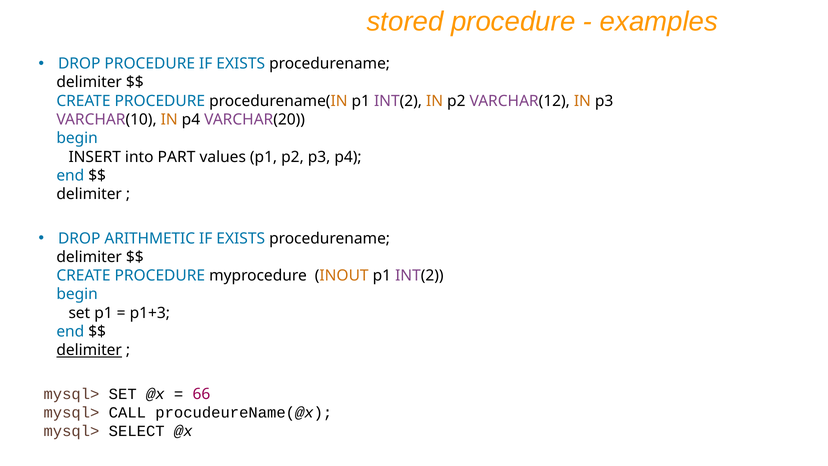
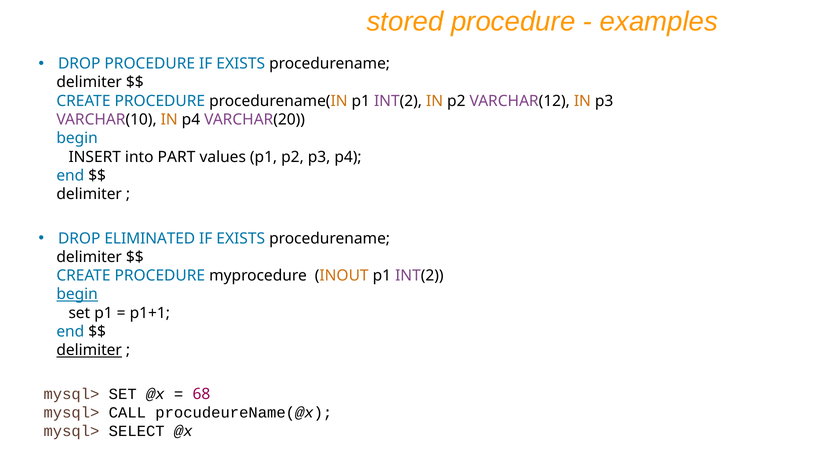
ARITHMETIC: ARITHMETIC -> ELIMINATED (150, 238)
begin underline: none -> present (77, 294)
p1+3: p1+3 -> p1+1 (150, 313)
66: 66 -> 68 (201, 394)
